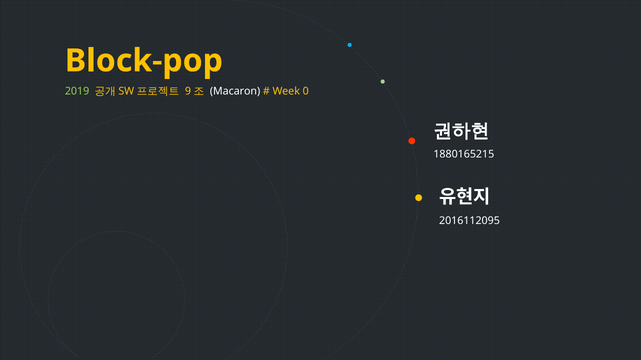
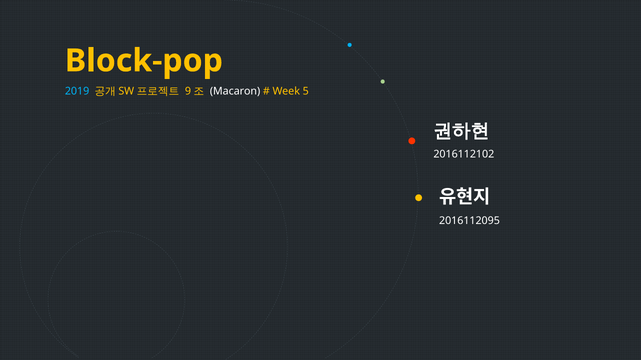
2019 colour: light green -> light blue (77, 91)
0: 0 -> 5 (306, 91)
1880165215: 1880165215 -> 2016112102 (464, 154)
